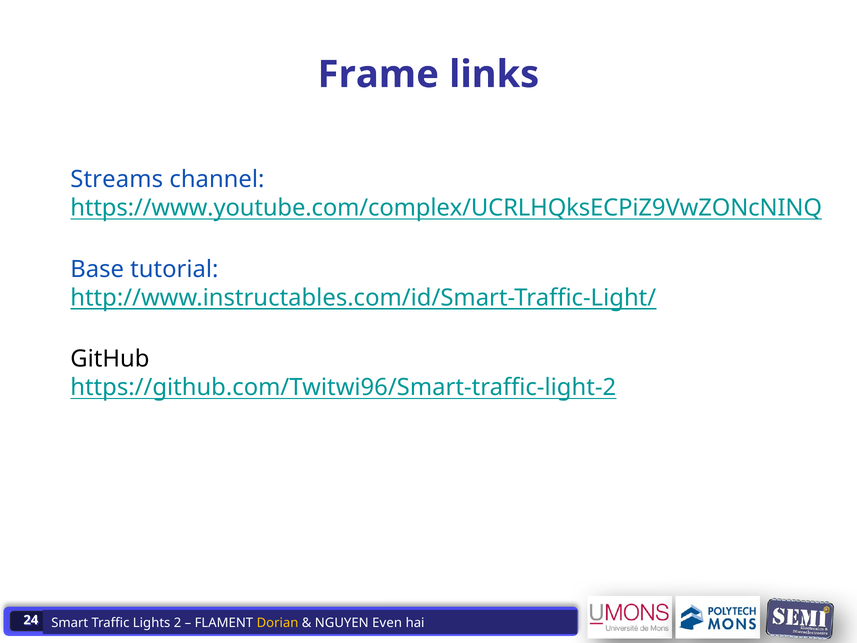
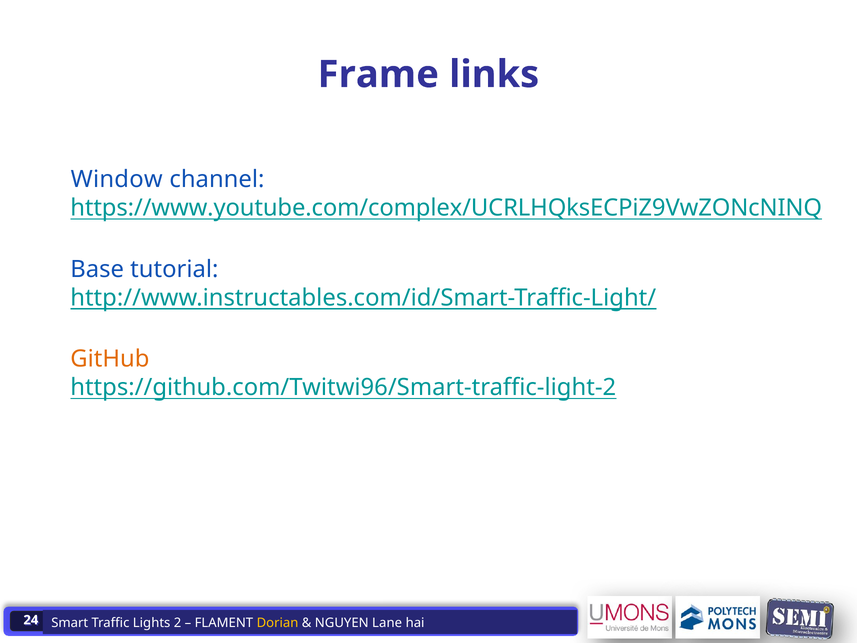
Streams: Streams -> Window (117, 179)
GitHub colour: black -> orange (110, 359)
Even: Even -> Lane (387, 623)
